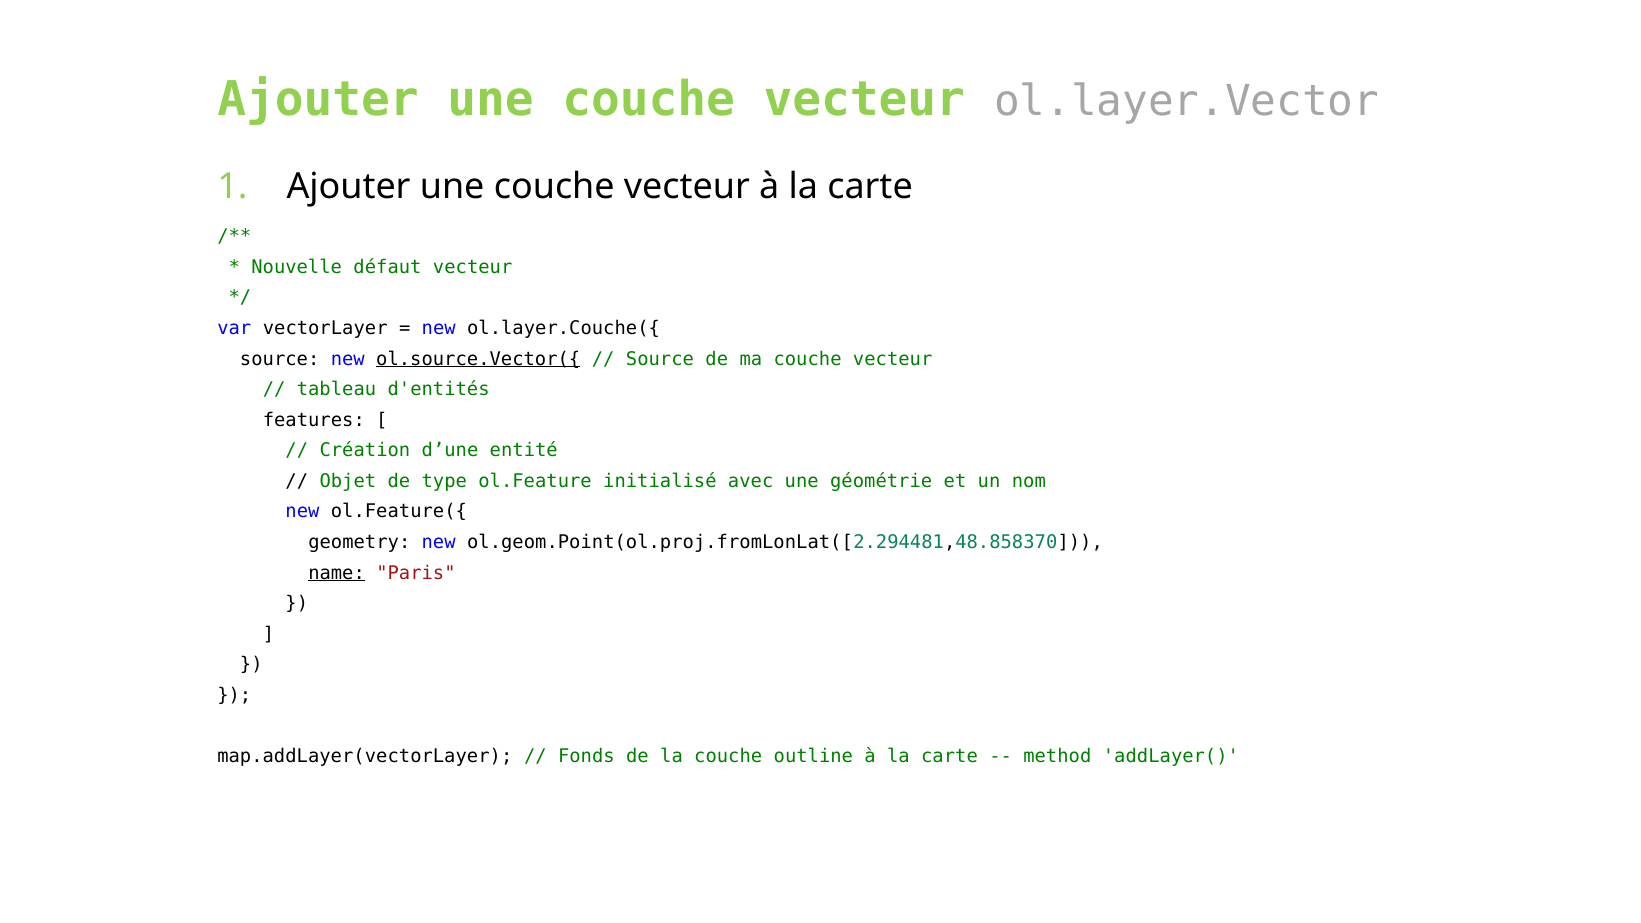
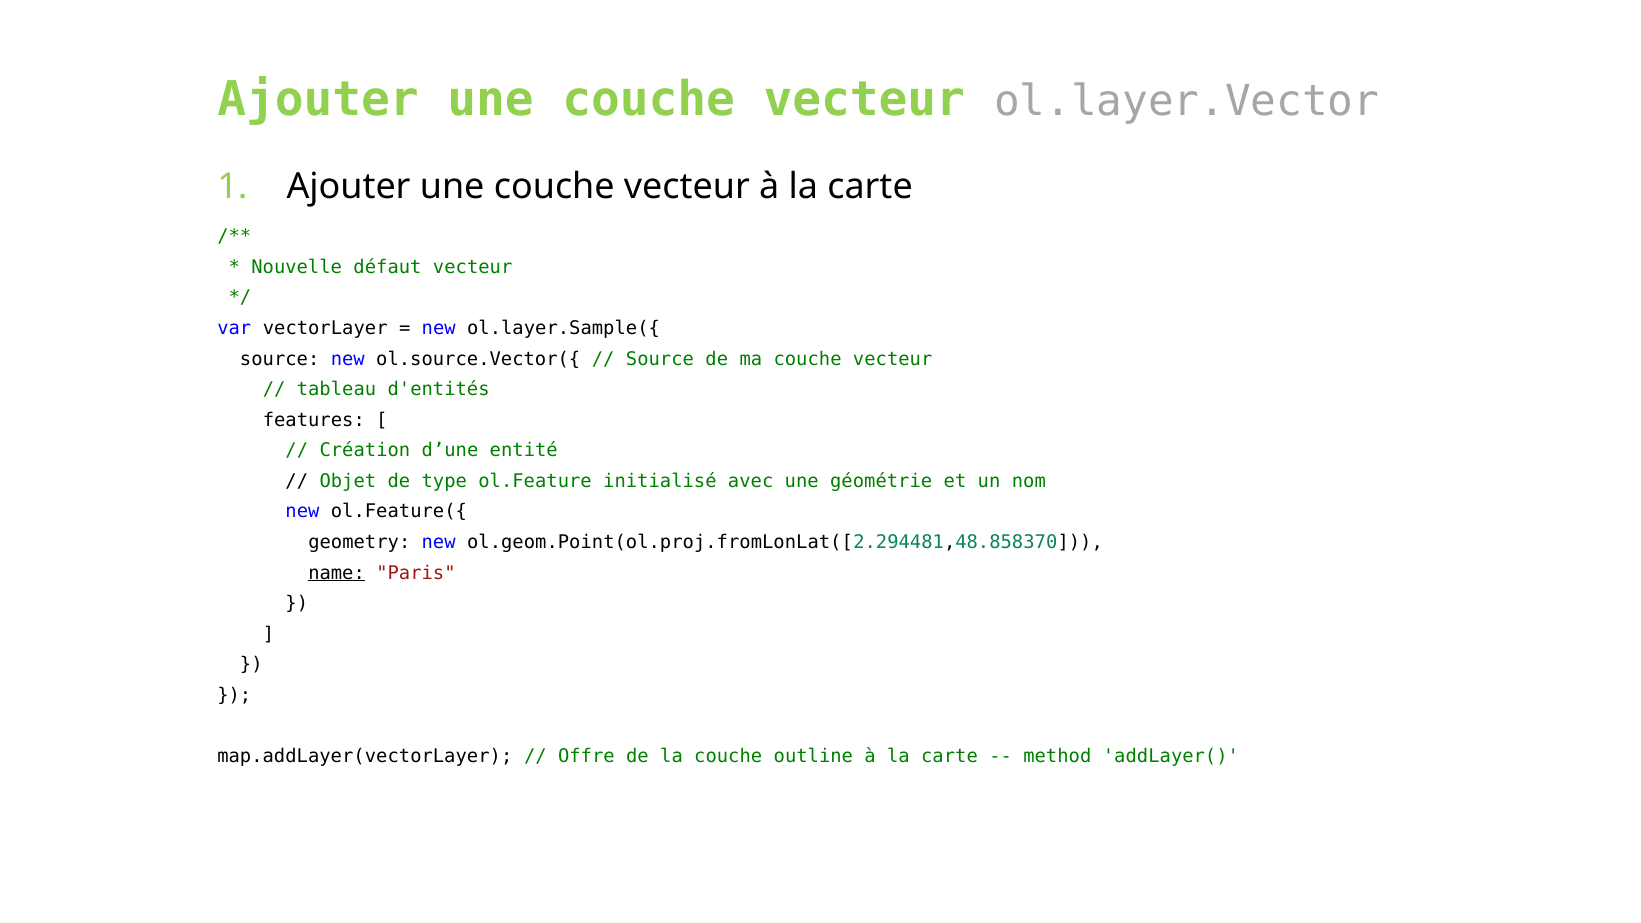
ol.layer.Couche({: ol.layer.Couche({ -> ol.layer.Sample({ (564, 328)
ol.source.Vector({ underline: present -> none (478, 359)
Fonds: Fonds -> Offre (586, 756)
